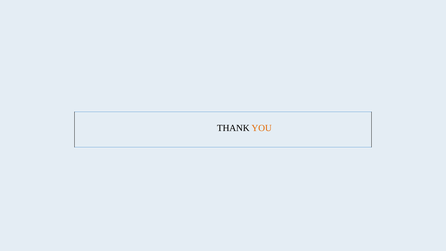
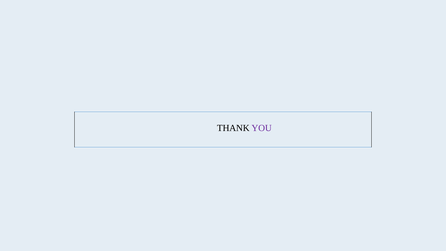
YOU colour: orange -> purple (262, 128)
